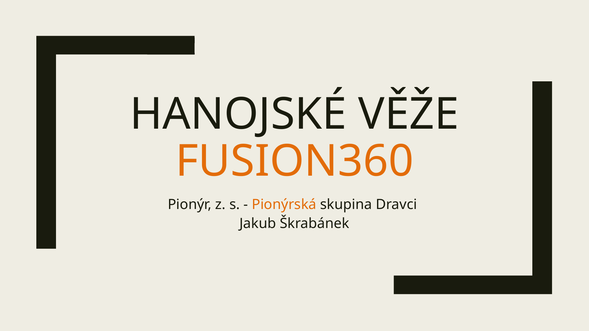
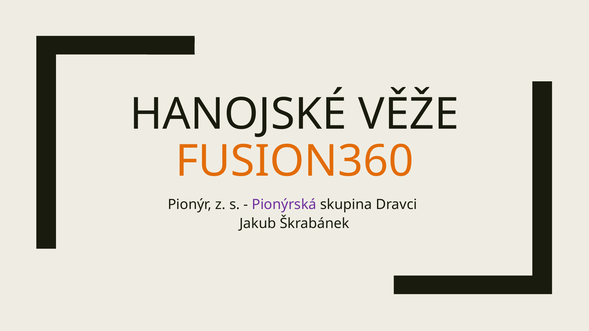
Pionýrská colour: orange -> purple (284, 205)
